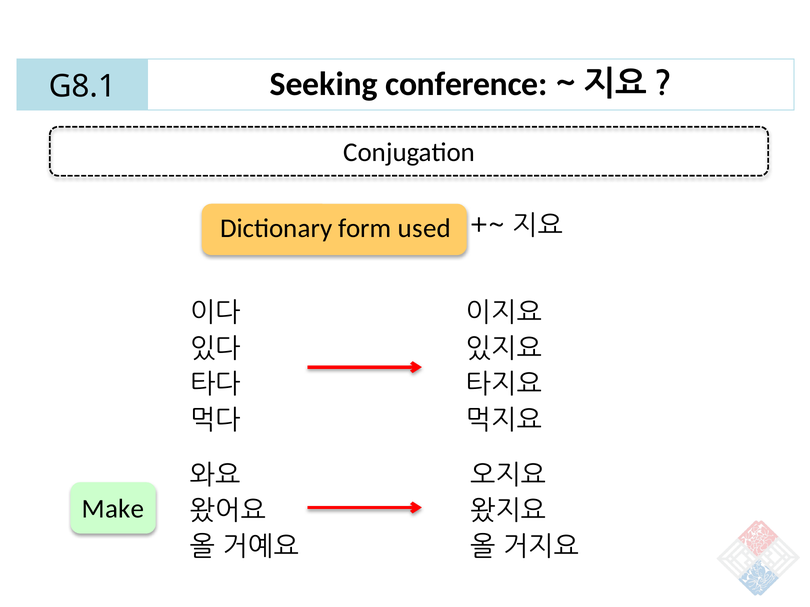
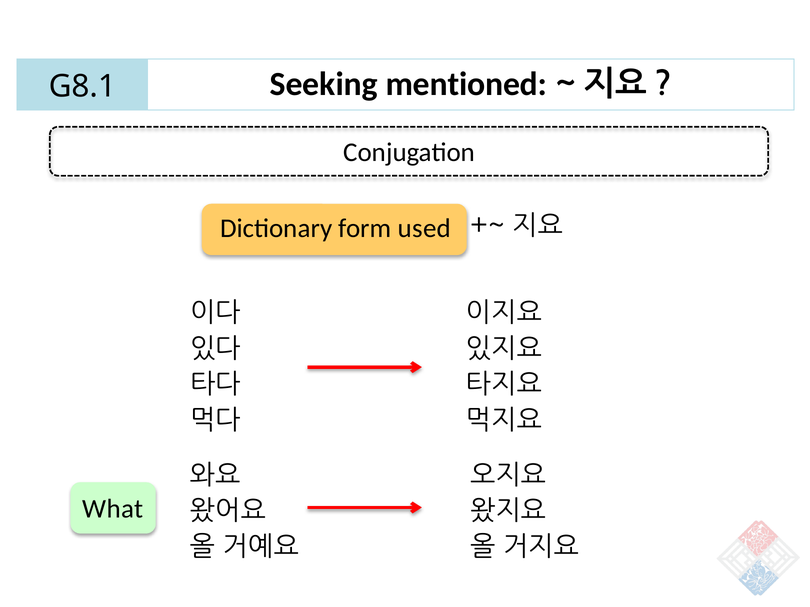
conference: conference -> mentioned (466, 84)
Make: Make -> What (113, 509)
